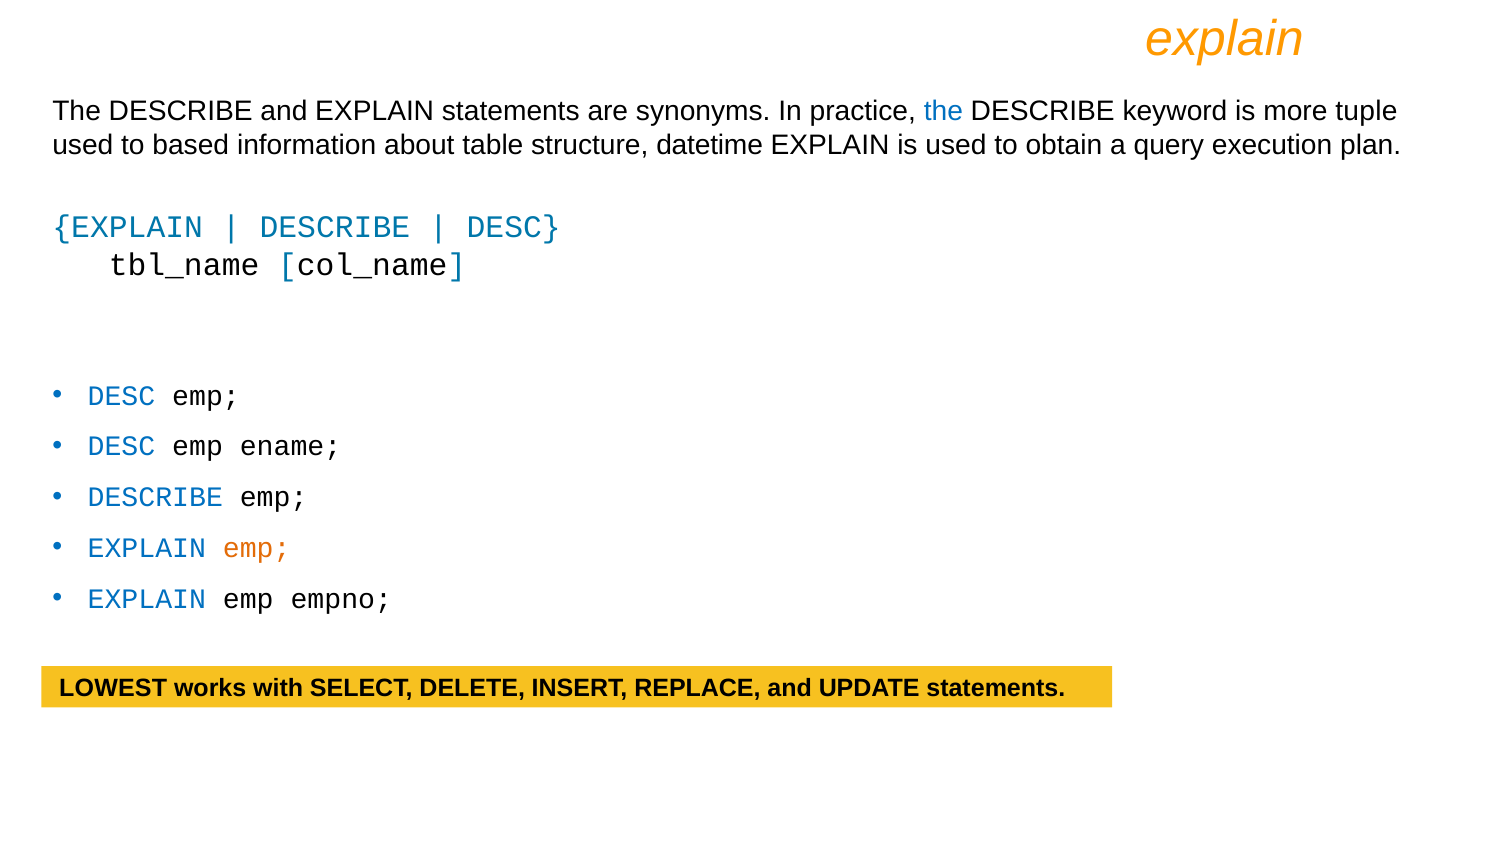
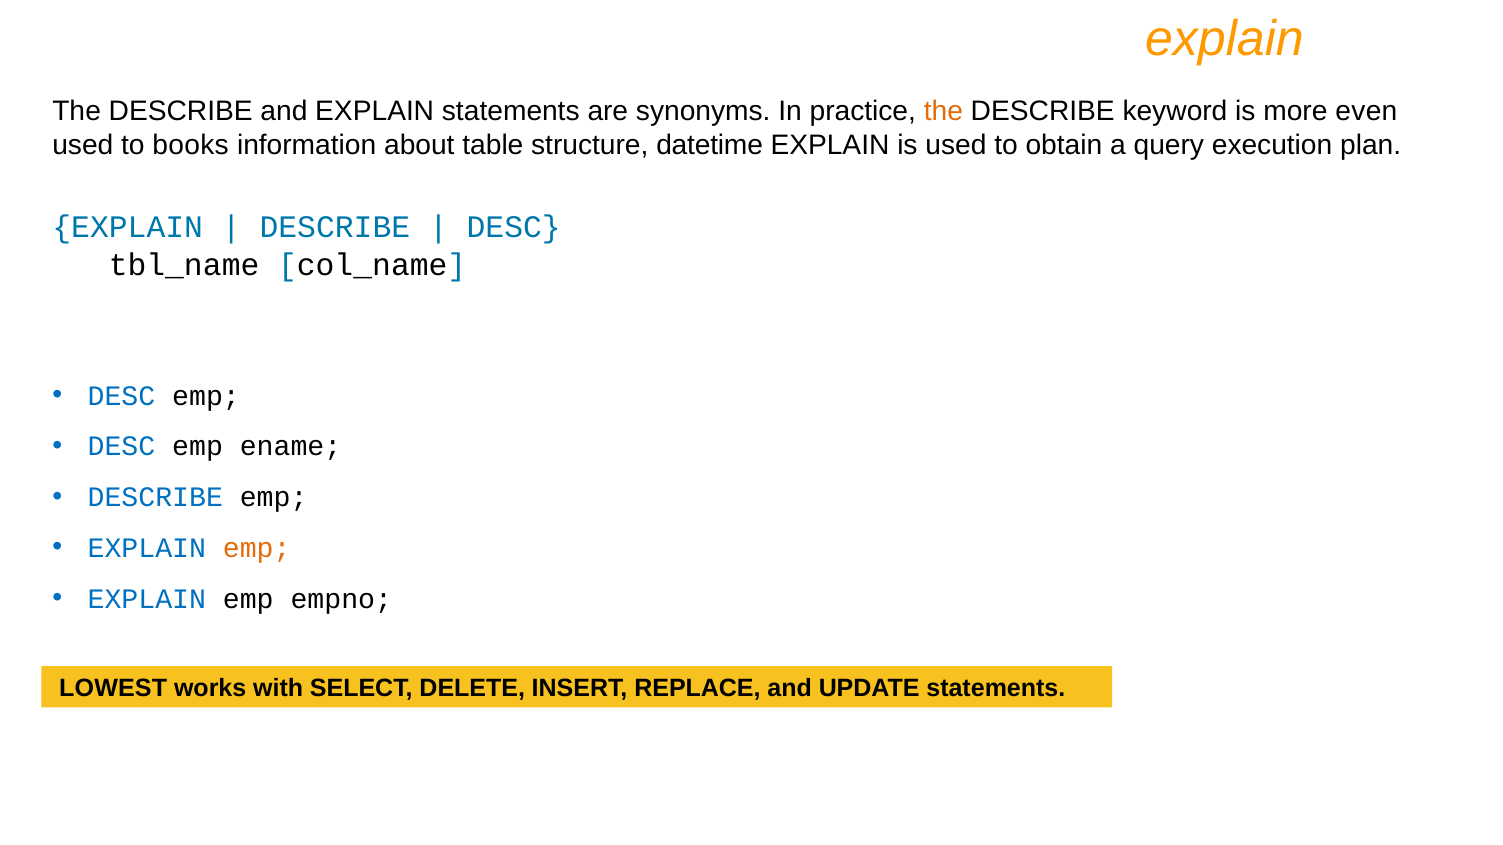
the colour: blue -> orange (943, 111)
tuple: tuple -> even (1366, 111)
based: based -> books (191, 145)
